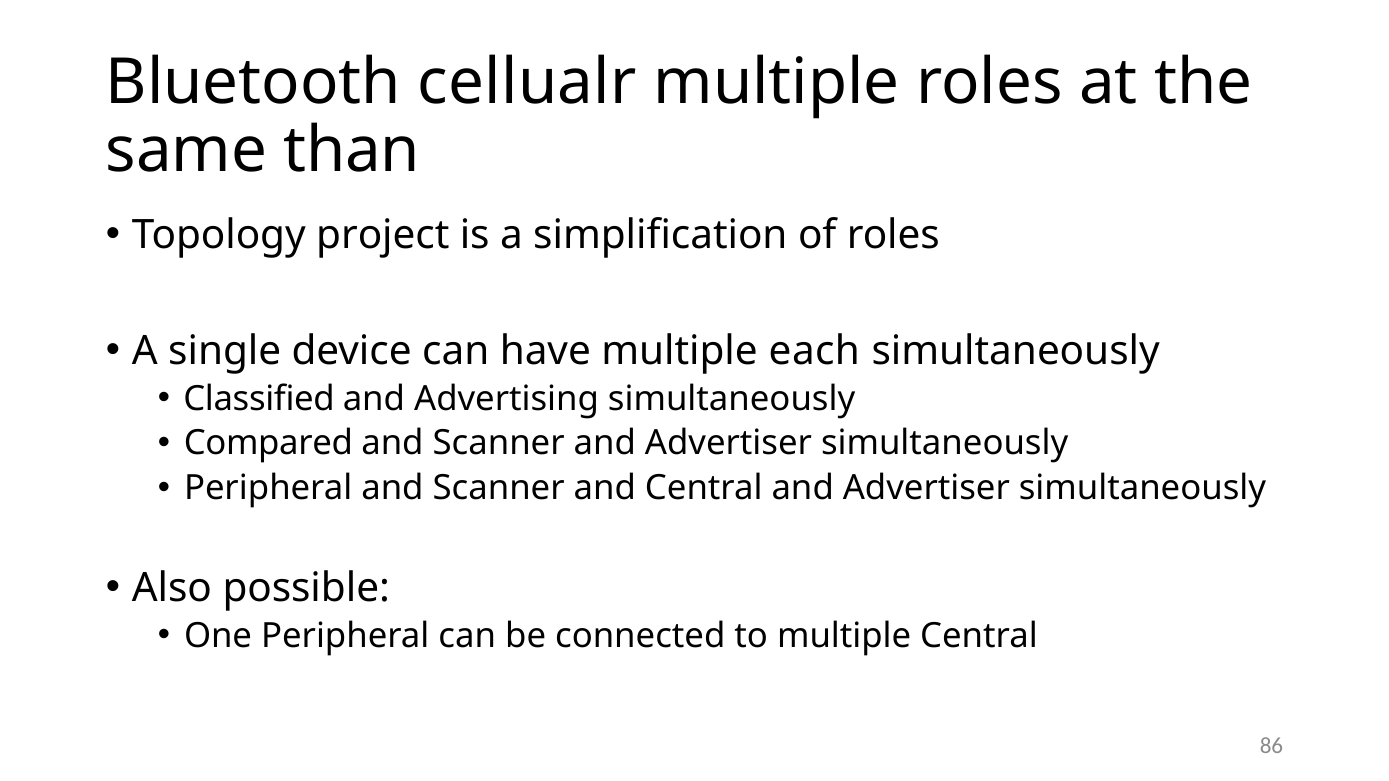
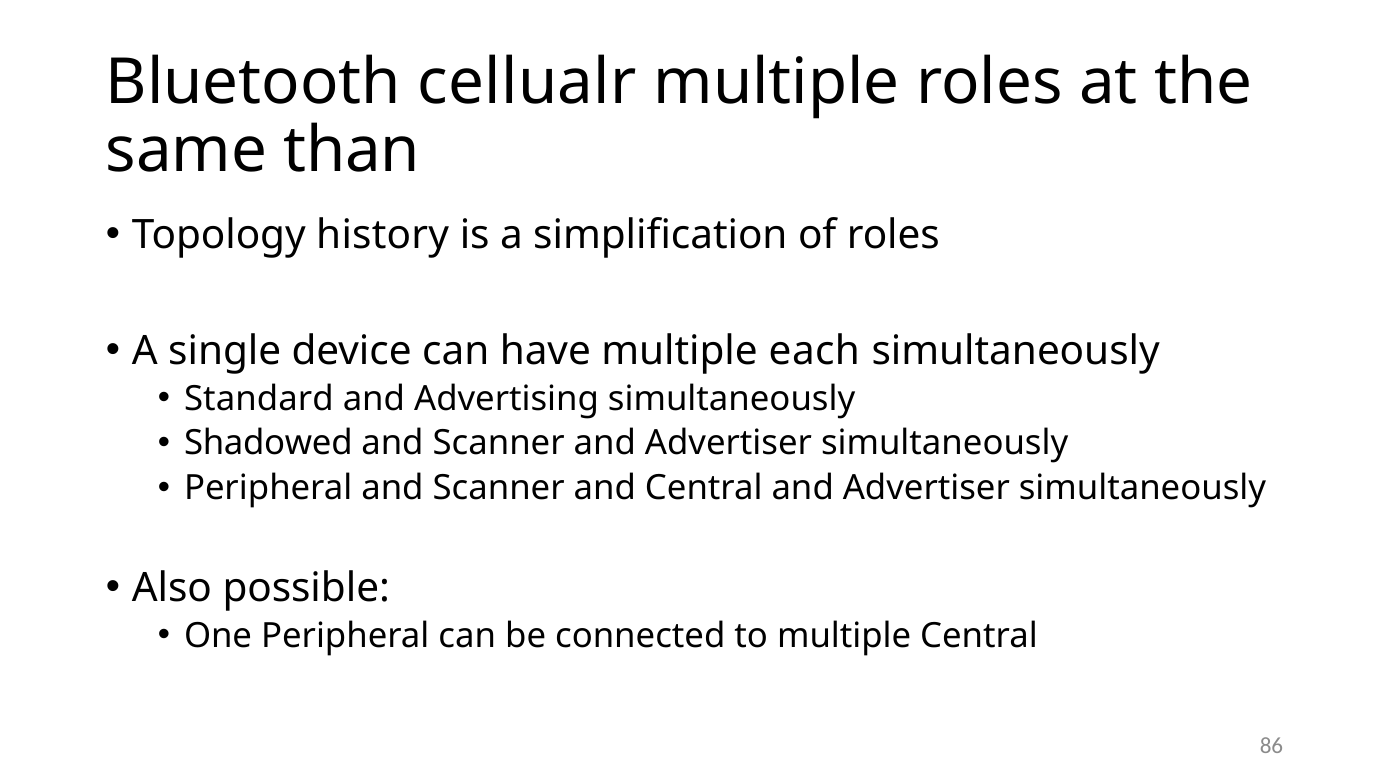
project: project -> history (383, 235)
Classified: Classified -> Standard (259, 399)
Compared: Compared -> Shadowed (268, 444)
